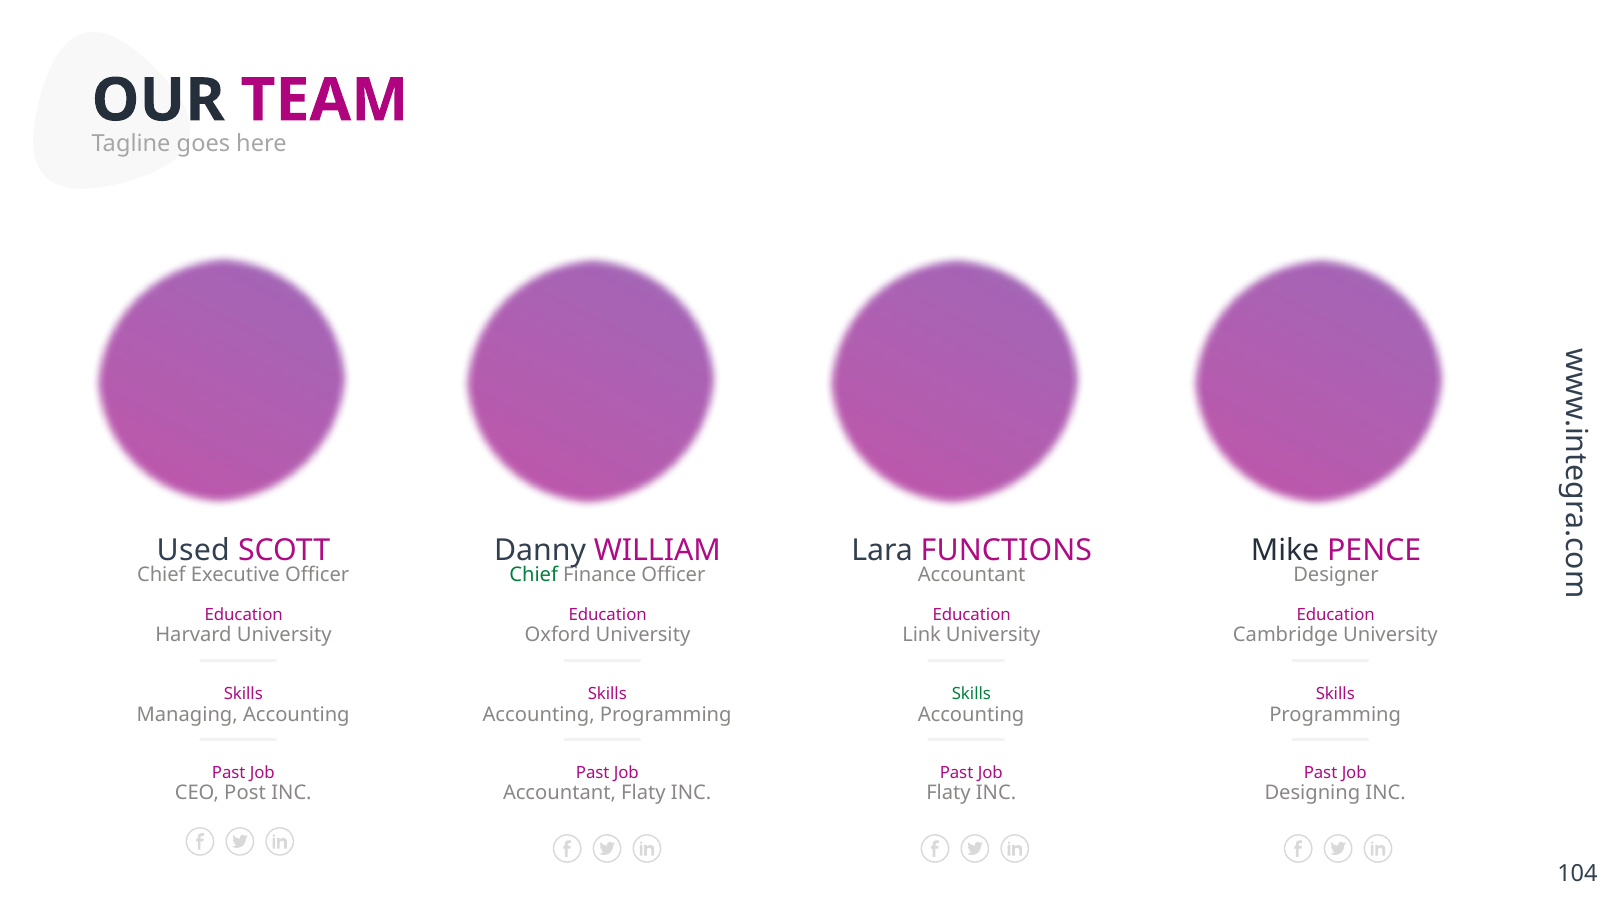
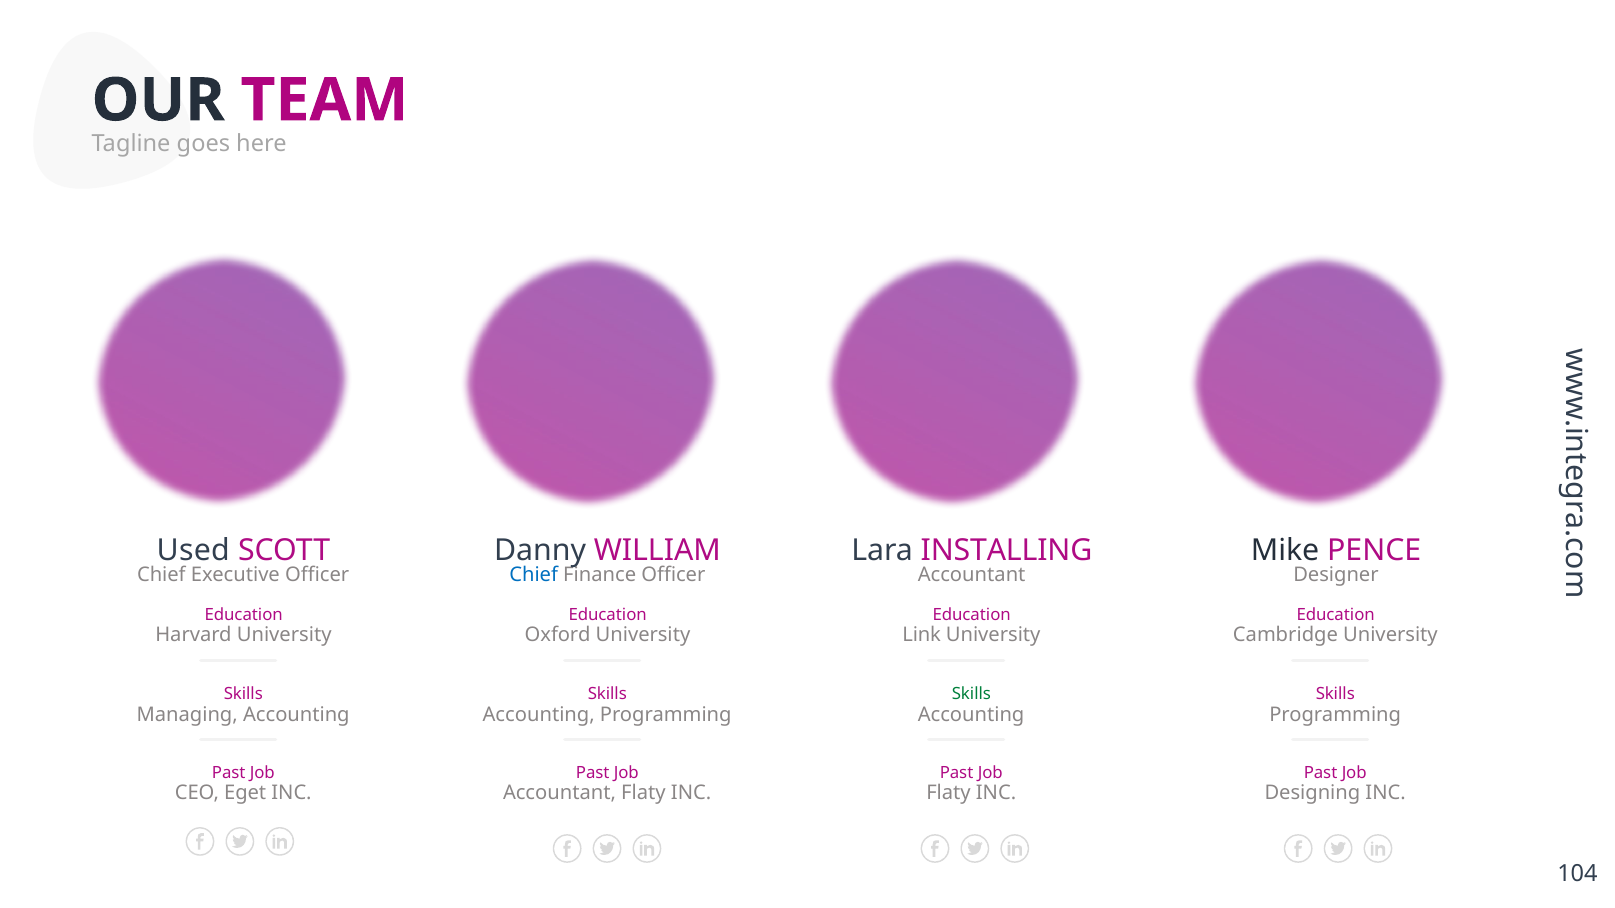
FUNCTIONS: FUNCTIONS -> INSTALLING (1007, 551)
Chief colour: green -> blue (534, 575)
Post: Post -> Eget (245, 793)
